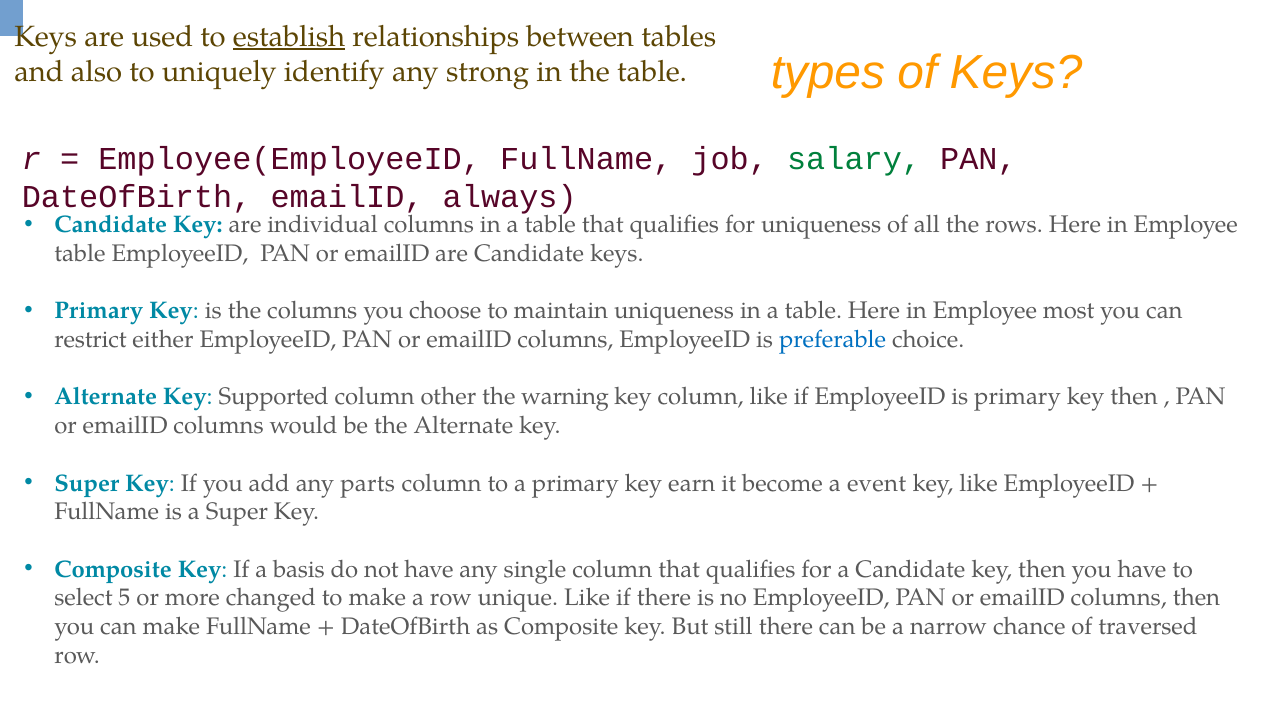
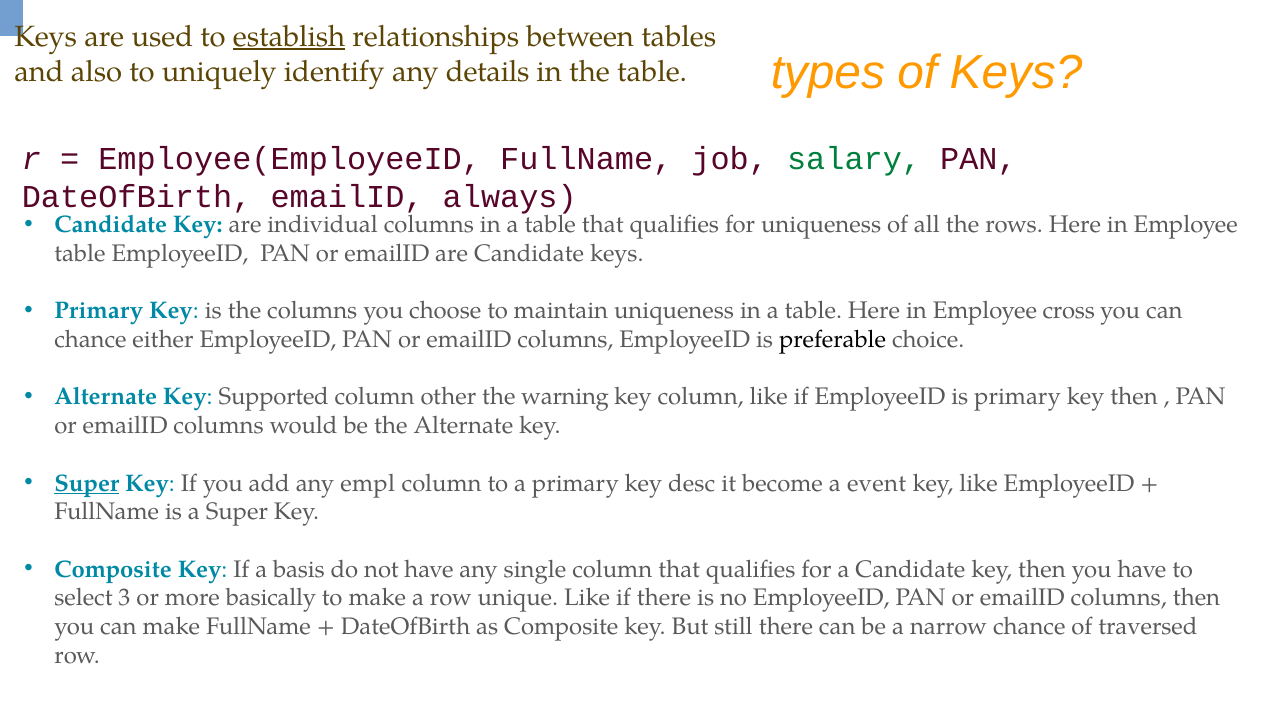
strong: strong -> details (488, 71)
most: most -> cross (1069, 311)
restrict: restrict -> chance (90, 340)
preferable colour: blue -> black (833, 340)
Super underline: none -> present (87, 483)
parts: parts -> empl (368, 483)
earn: earn -> desc (692, 483)
5: 5 -> 3 (124, 598)
changed: changed -> basically (271, 598)
